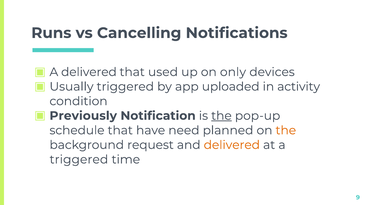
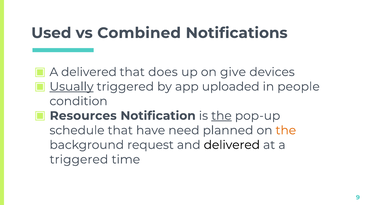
Runs: Runs -> Used (51, 33)
Cancelling: Cancelling -> Combined (139, 33)
used: used -> does (163, 72)
only: only -> give (233, 72)
Usually underline: none -> present (72, 87)
activity: activity -> people (299, 87)
Previously: Previously -> Resources (83, 116)
delivered colour: orange -> black (232, 145)
